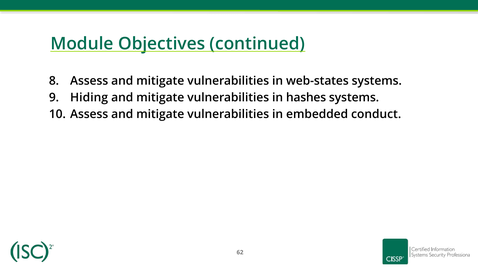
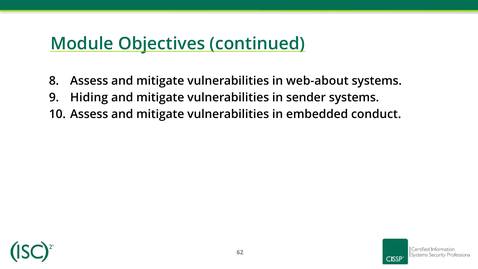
web-states: web-states -> web-about (317, 81)
hashes: hashes -> sender (306, 98)
